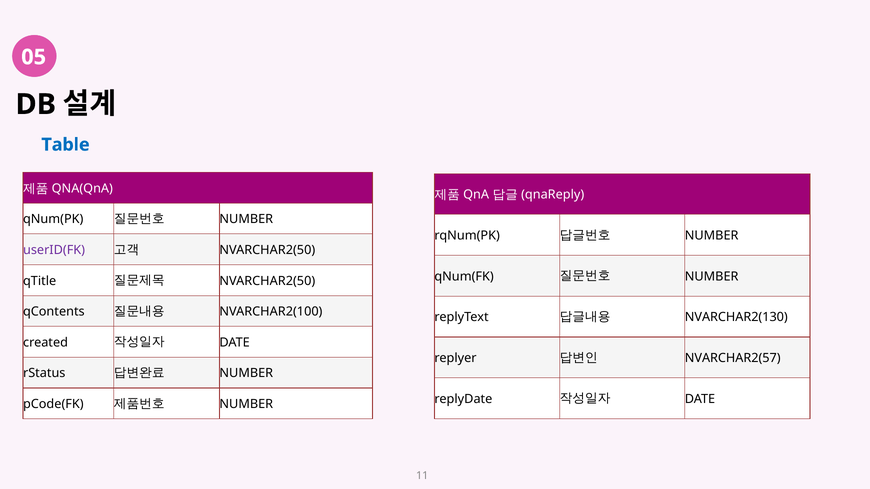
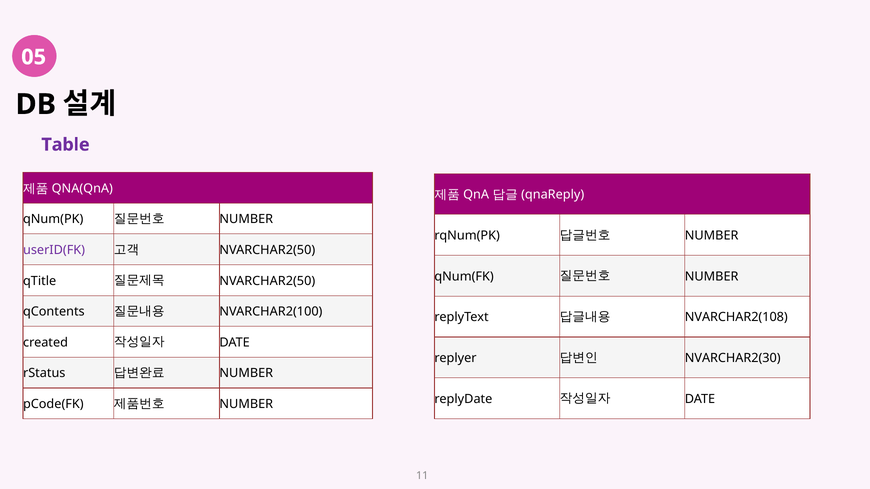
Table colour: blue -> purple (66, 145)
NVARCHAR2(130: NVARCHAR2(130 -> NVARCHAR2(108 (736, 318)
NVARCHAR2(57: NVARCHAR2(57 -> NVARCHAR2(30 (733, 358)
